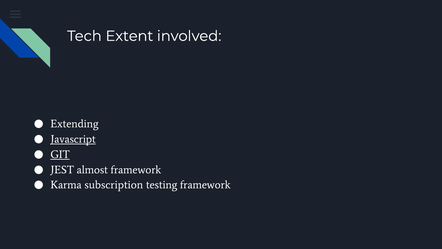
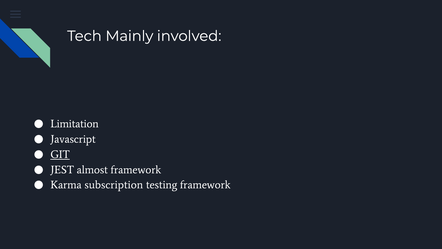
Extent: Extent -> Mainly (129, 36)
Extending: Extending -> Limitation (75, 124)
Javascript underline: present -> none (73, 139)
